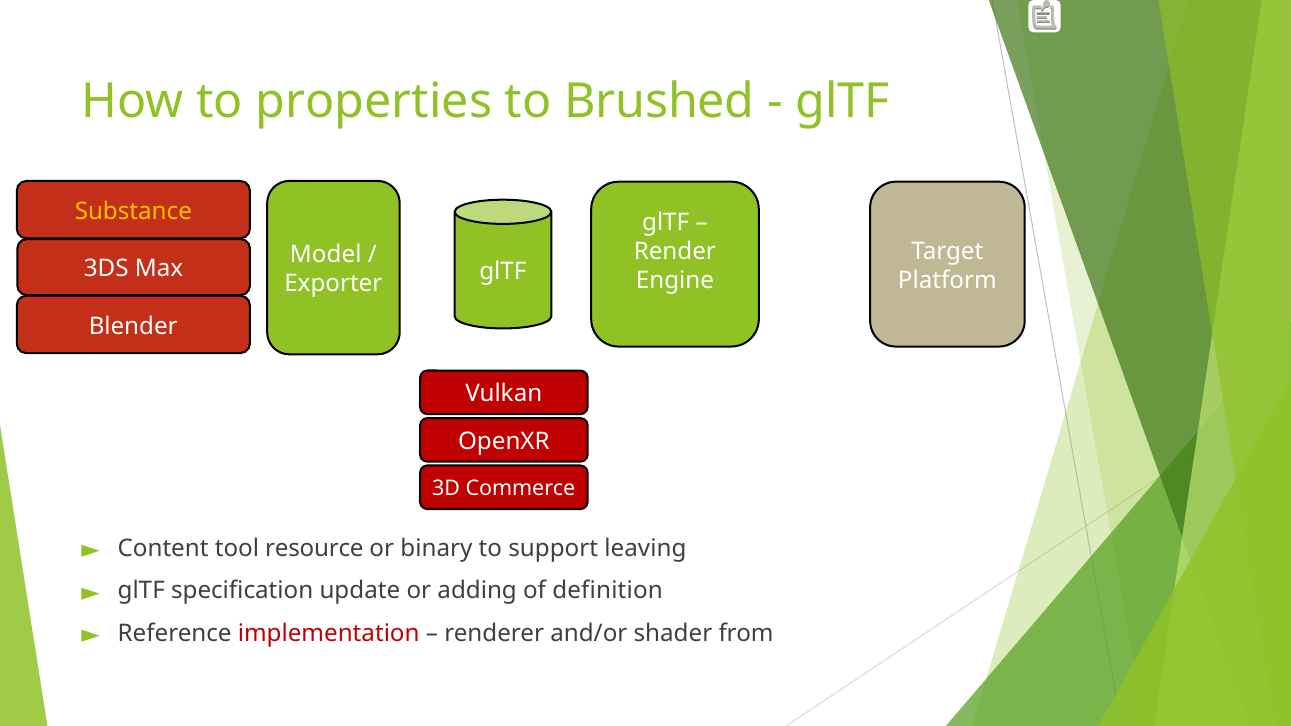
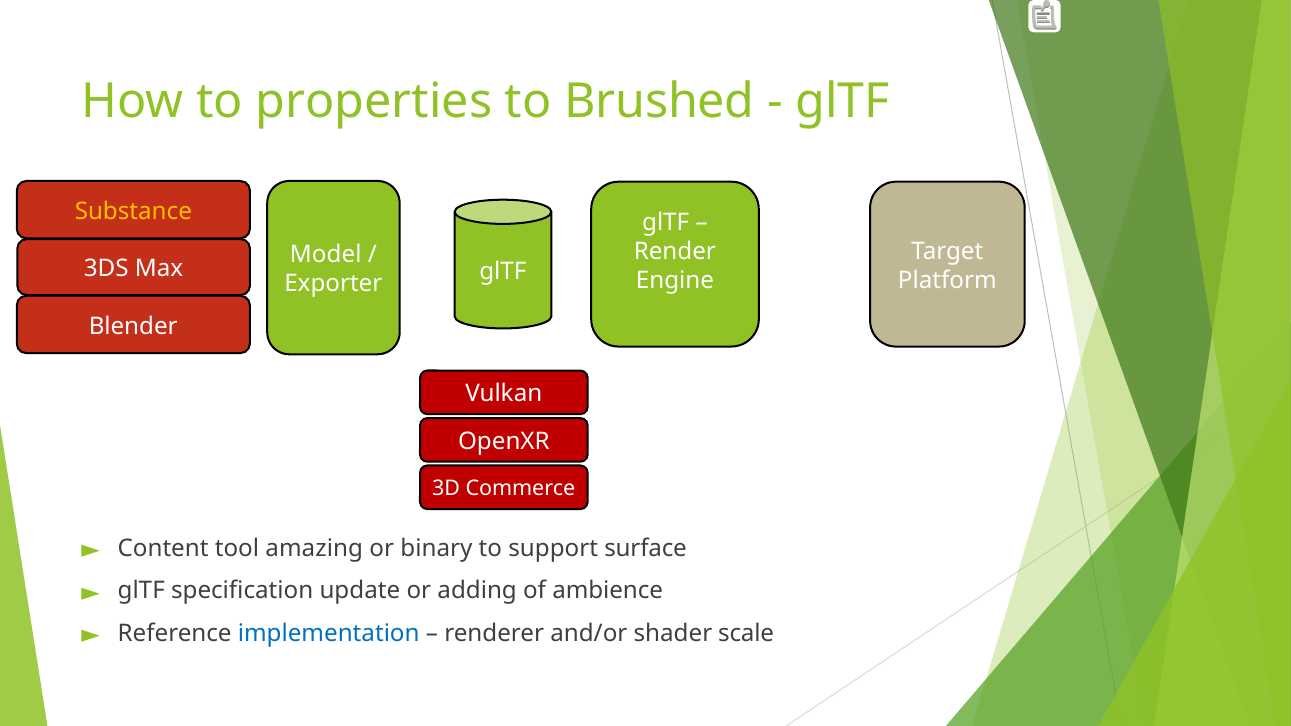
resource: resource -> amazing (314, 548)
leaving: leaving -> surface (646, 548)
definition: definition -> ambience (608, 591)
implementation colour: red -> blue (329, 633)
from: from -> scale (746, 633)
